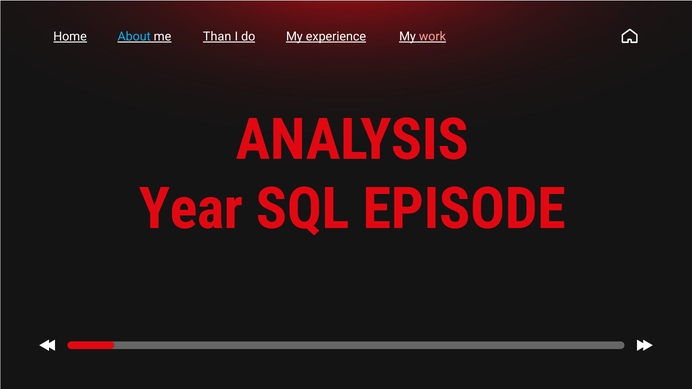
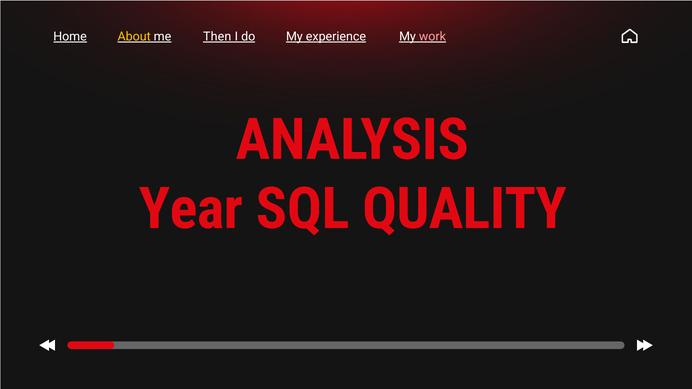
About colour: light blue -> yellow (134, 37)
Than: Than -> Then (217, 37)
EPISODE: EPISODE -> QUALITY (464, 209)
